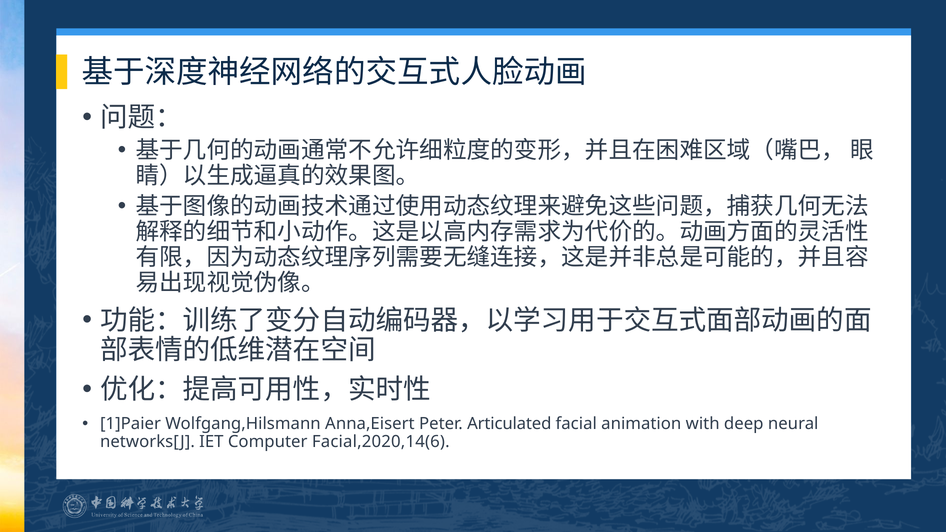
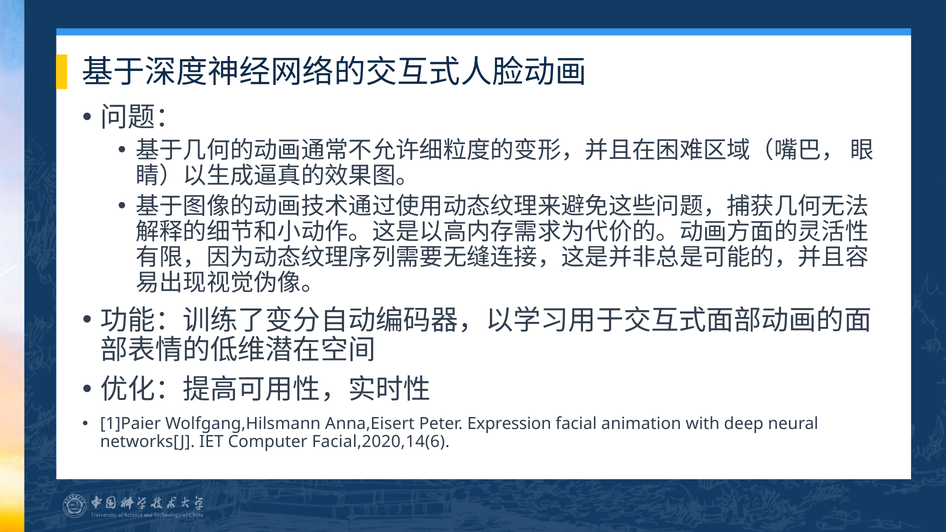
Articulated: Articulated -> Expression (509, 424)
